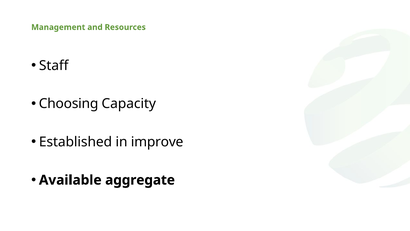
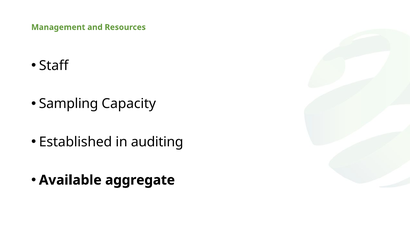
Choosing: Choosing -> Sampling (69, 104)
improve: improve -> auditing (157, 142)
